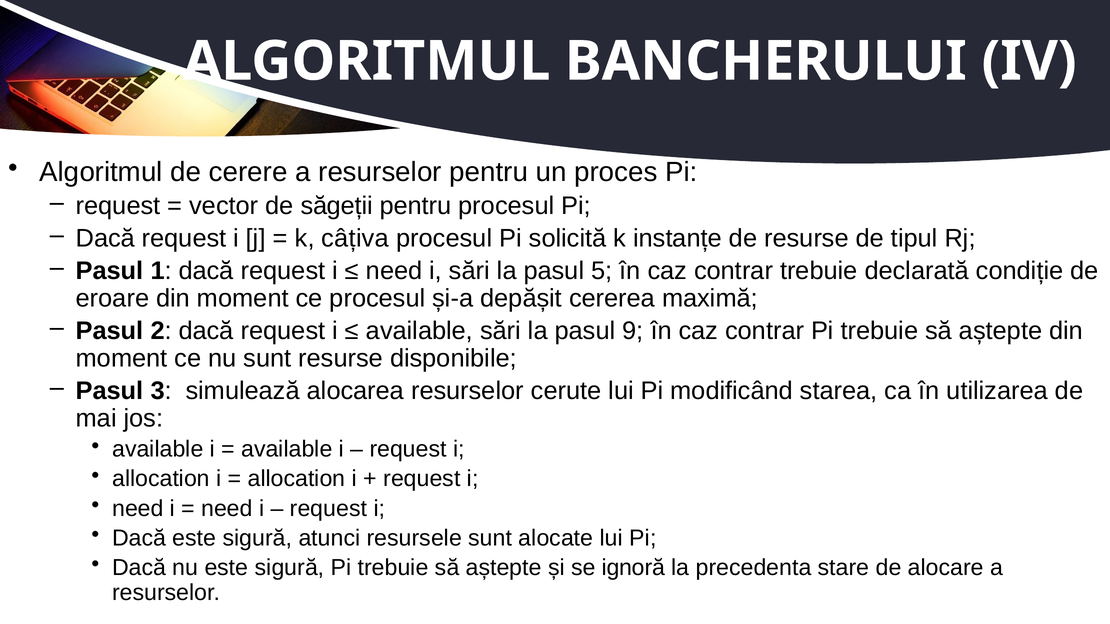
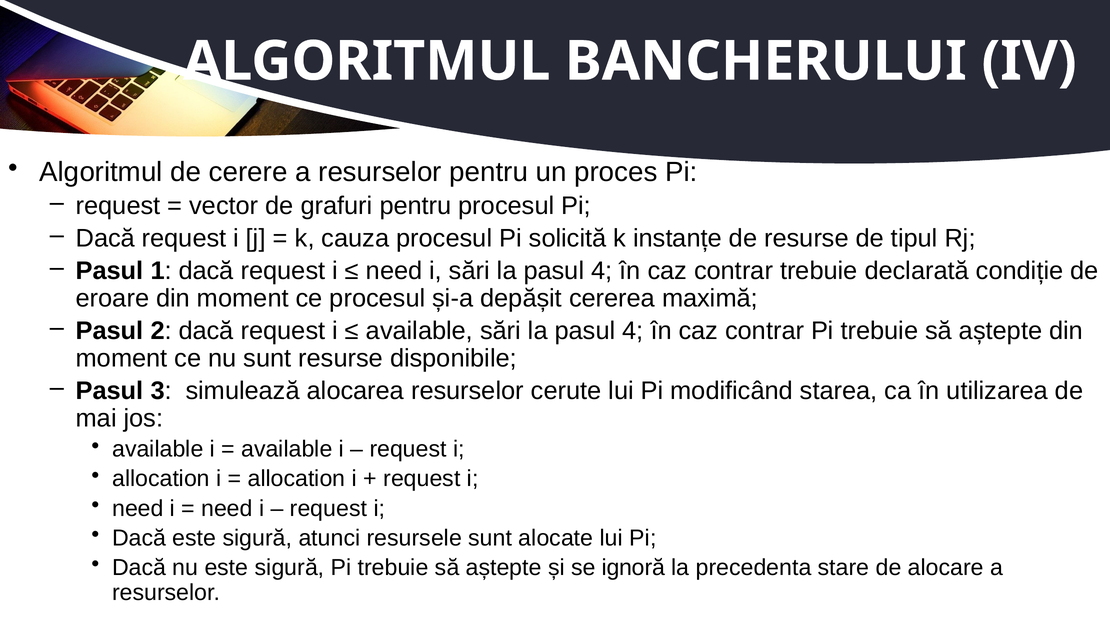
săgeții: săgeții -> grafuri (337, 206)
câțiva: câțiva -> cauza (355, 239)
5: 5 -> 4 (602, 271)
9: 9 -> 4 (633, 331)
